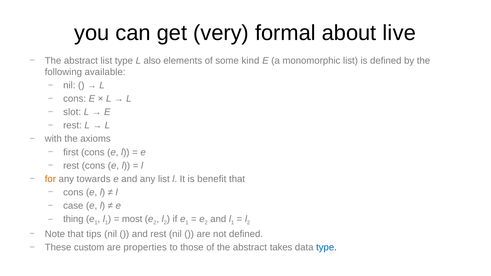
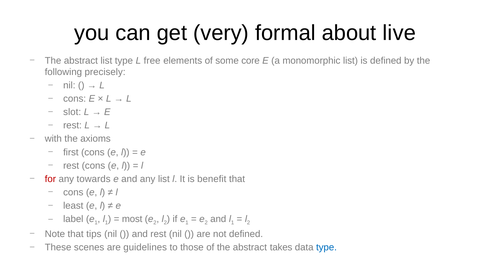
also: also -> free (152, 61)
kind: kind -> core (251, 61)
available: available -> precisely (105, 72)
for colour: orange -> red (50, 179)
case: case -> least (73, 206)
thing: thing -> label (73, 219)
custom: custom -> scenes (89, 248)
properties: properties -> guidelines (145, 248)
